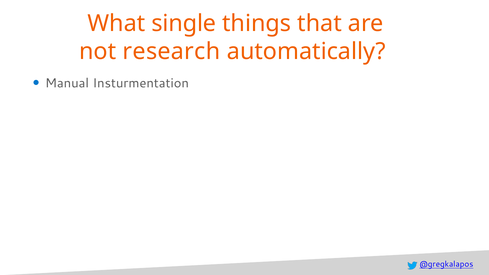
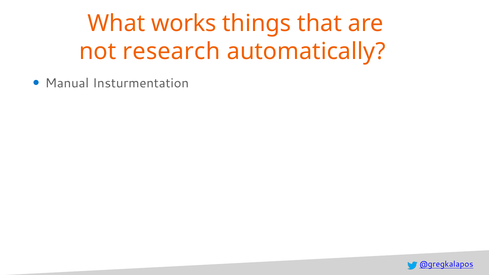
single: single -> works (184, 23)
